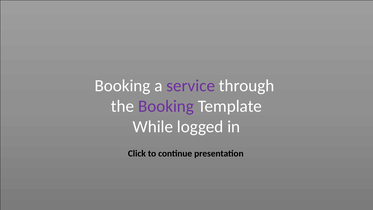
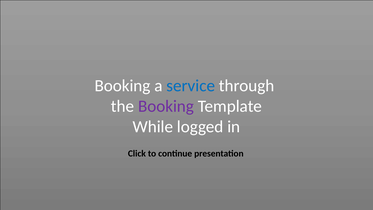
service colour: purple -> blue (191, 86)
